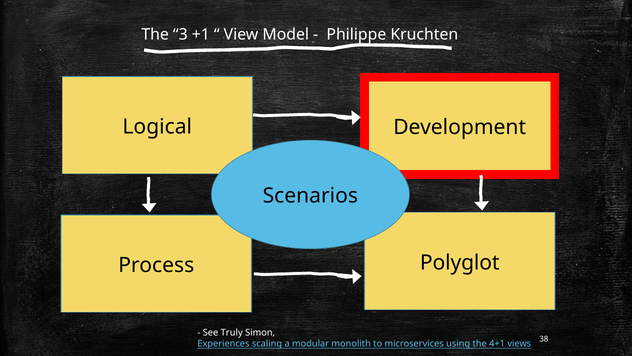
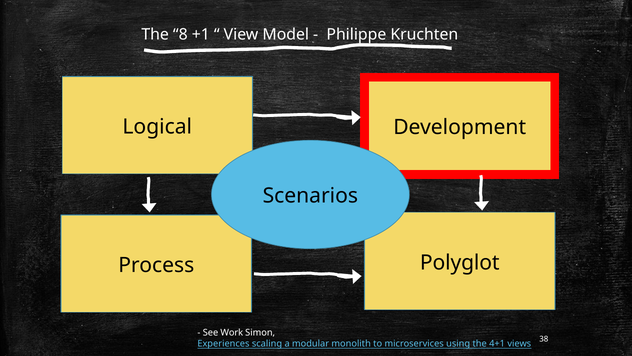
3: 3 -> 8 (180, 35)
Truly: Truly -> Work (232, 332)
